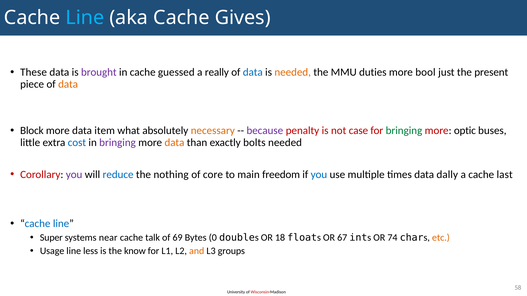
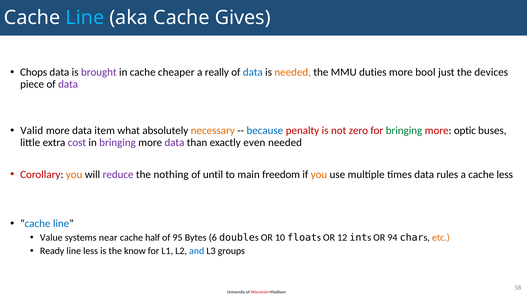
These: These -> Chops (34, 72)
guessed: guessed -> cheaper (176, 72)
present: present -> devices (491, 72)
data colour: orange -> purple (68, 84)
Block: Block -> Valid (32, 131)
because colour: purple -> blue (265, 131)
case: case -> zero (358, 131)
cost colour: blue -> purple (77, 143)
data colour: orange -> purple (174, 143)
bolts: bolts -> even (254, 143)
you colour: purple -> orange (74, 175)
reduce colour: blue -> purple (118, 175)
core: core -> until (213, 175)
you colour: blue -> orange (319, 175)
dally: dally -> rules (447, 175)
cache last: last -> less (505, 175)
Super: Super -> Value (51, 238)
talk: talk -> half (153, 238)
69: 69 -> 95 (178, 238)
0: 0 -> 6 (213, 238)
18: 18 -> 10 (280, 238)
67: 67 -> 12 (342, 238)
74: 74 -> 94 (392, 238)
Usage: Usage -> Ready (52, 251)
and colour: orange -> blue (197, 251)
